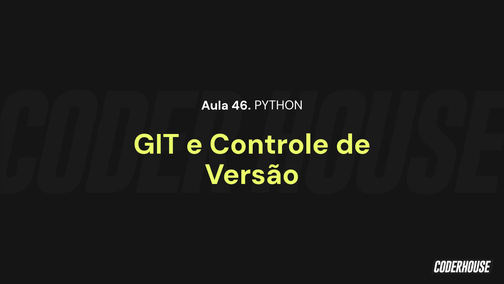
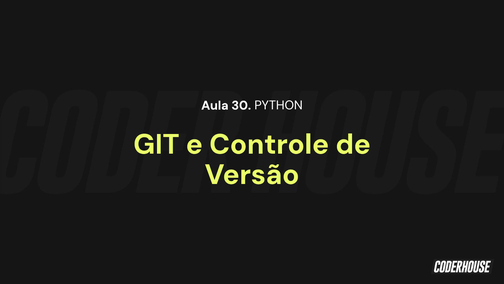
46: 46 -> 30 (241, 105)
